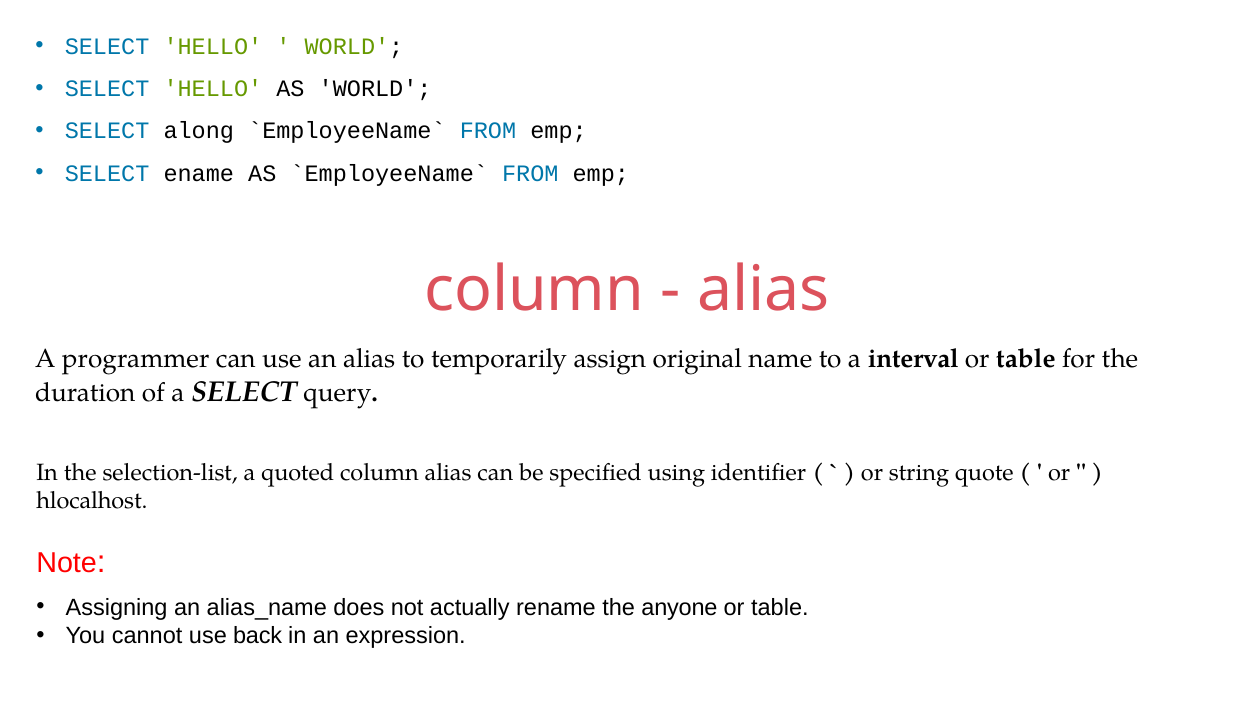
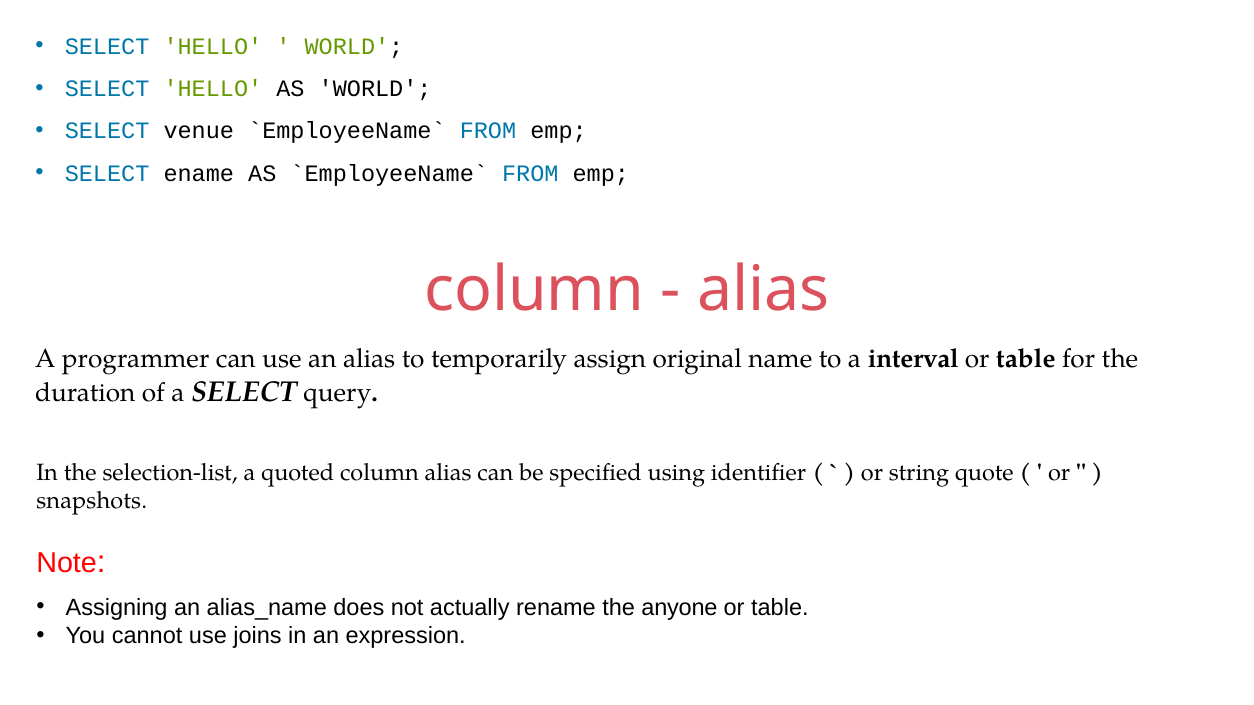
along: along -> venue (199, 131)
hlocalhost: hlocalhost -> snapshots (92, 501)
back: back -> joins (257, 636)
